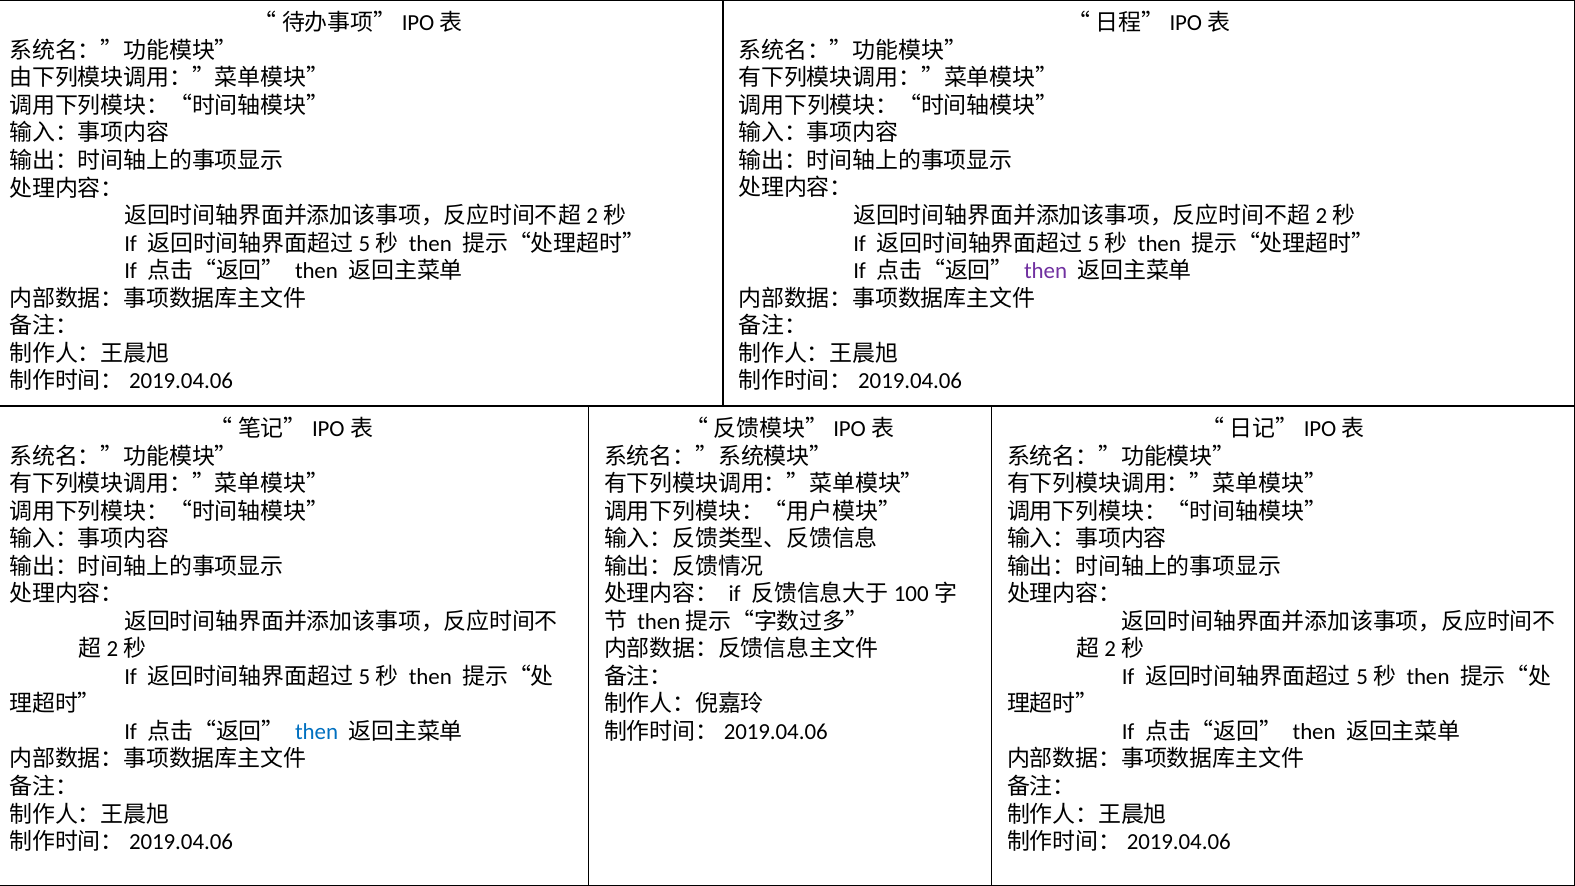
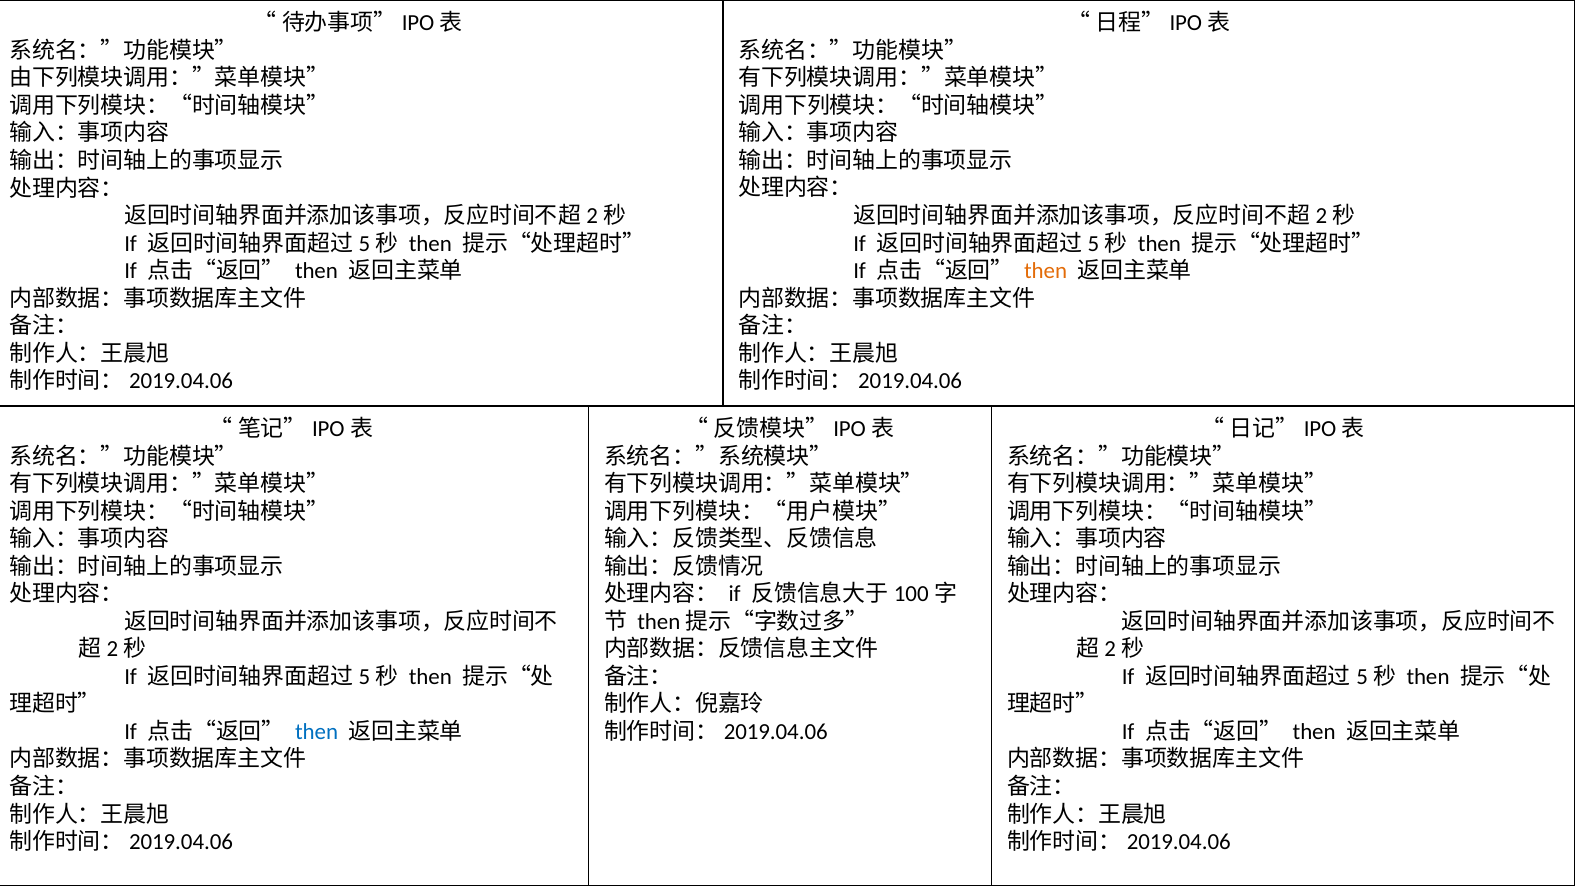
then colour: purple -> orange (1046, 271)
